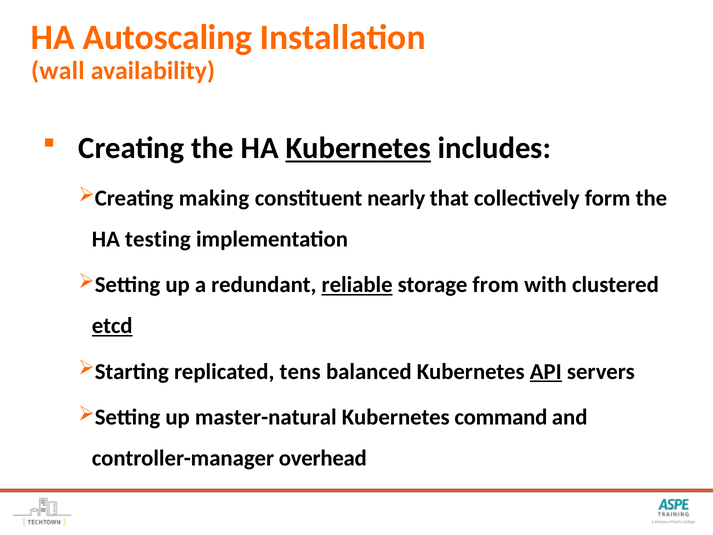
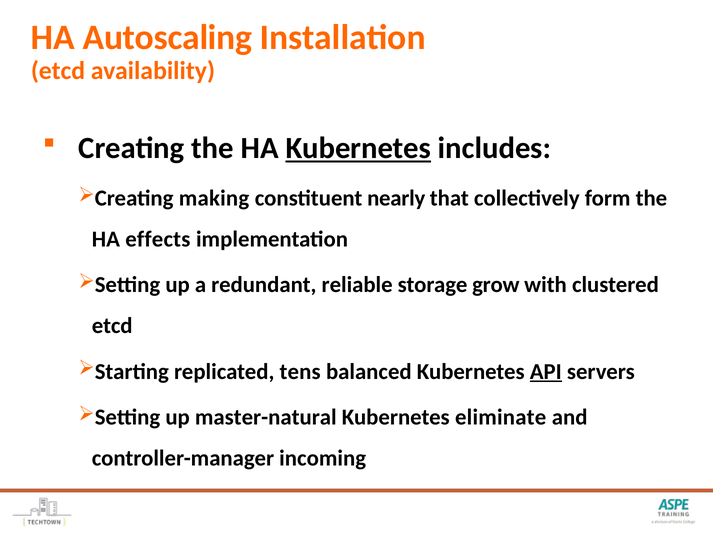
wall: wall -> etcd (58, 71)
testing: testing -> effects (158, 239)
reliable underline: present -> none (357, 285)
from: from -> grow (496, 285)
etcd underline: present -> none (112, 326)
command: command -> eliminate (501, 417)
overhead: overhead -> incoming (323, 458)
